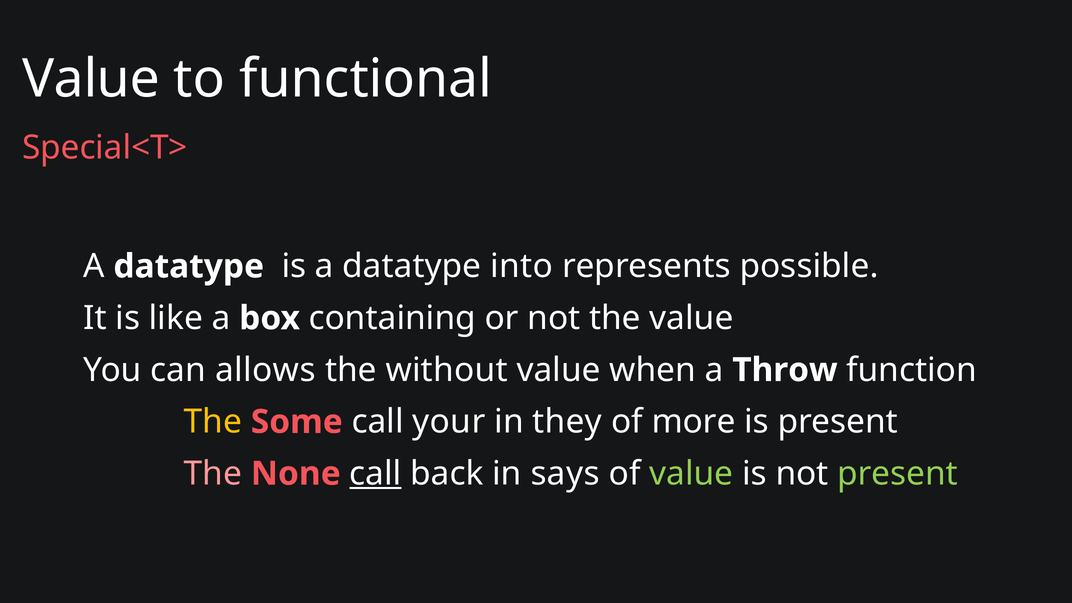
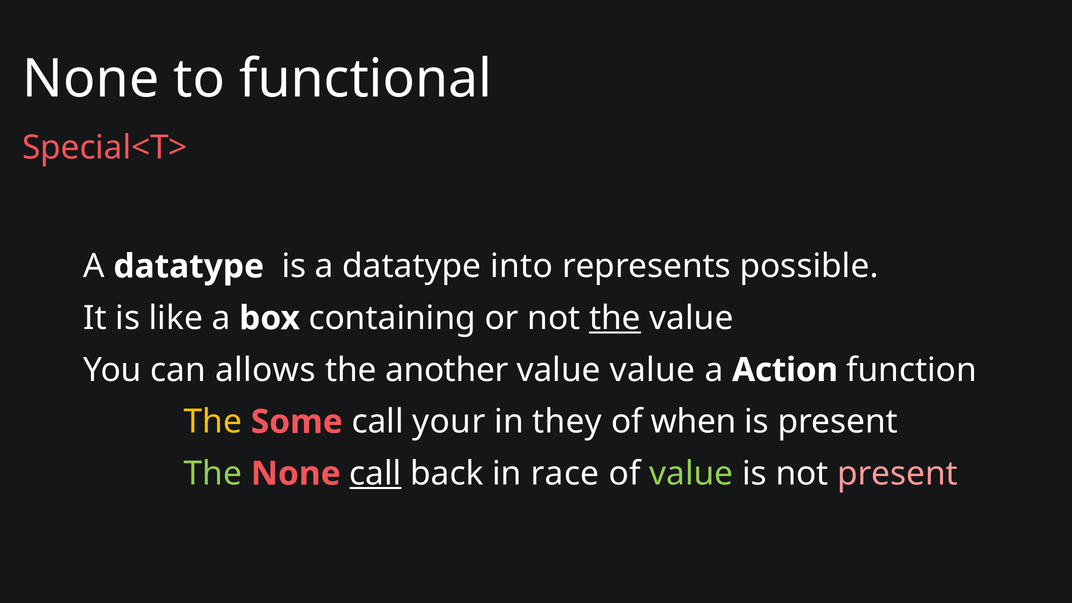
Value: Value -> None (91, 79)
the underline: none -> present (615, 318)
without: without -> another (447, 370)
value when: when -> value (652, 370)
Throw: Throw -> Action (785, 370)
more: more -> when (694, 422)
The colour: pink -> light green (213, 474)
says: says -> race (565, 474)
present colour: light green -> pink (897, 474)
